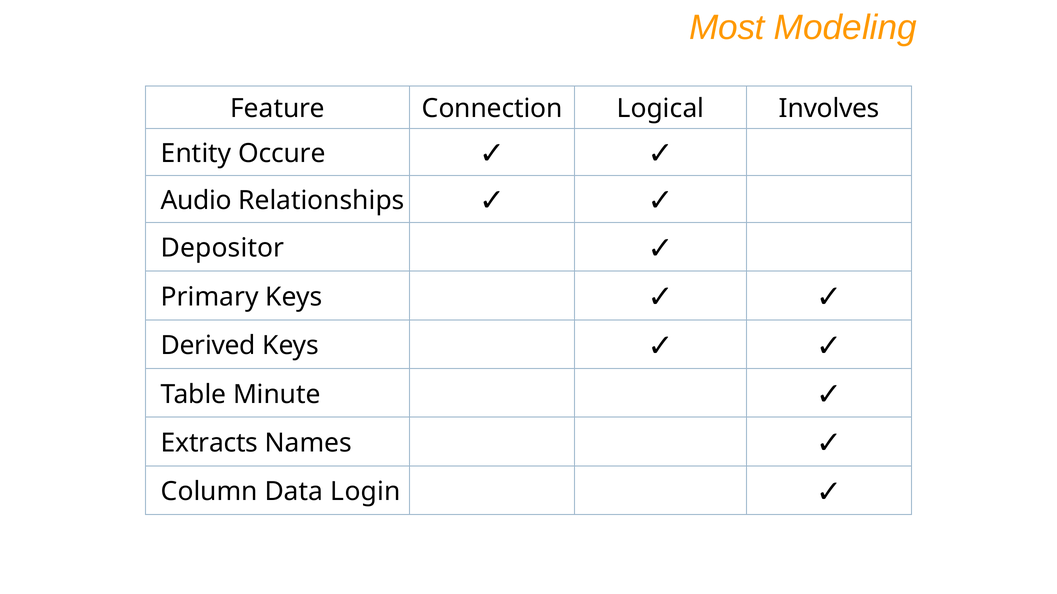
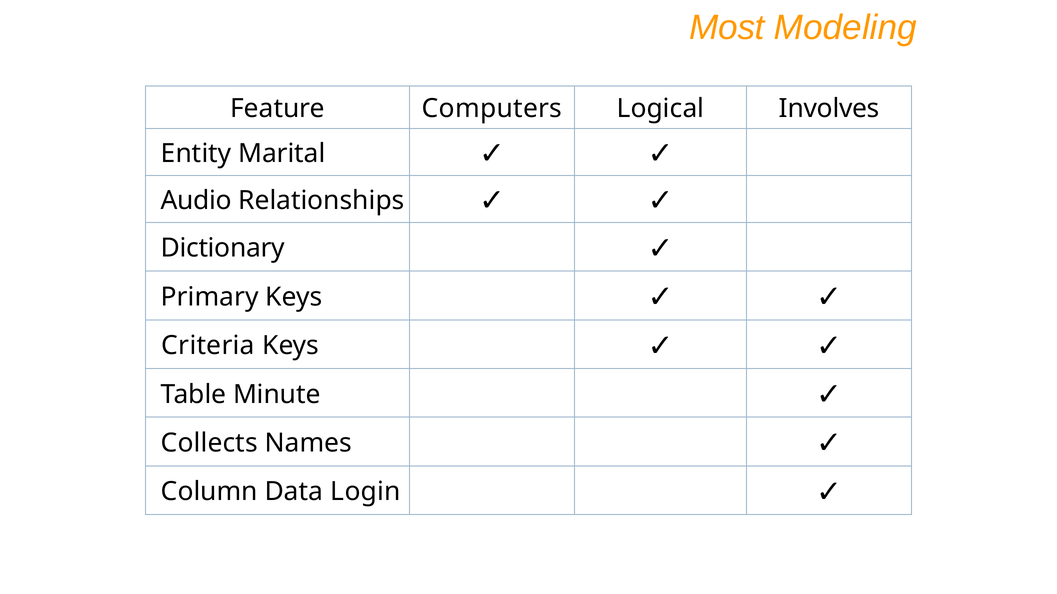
Connection: Connection -> Computers (492, 109)
Occure: Occure -> Marital (282, 154)
Depositor: Depositor -> Dictionary (223, 248)
Derived: Derived -> Criteria (208, 346)
Extracts: Extracts -> Collects (209, 443)
